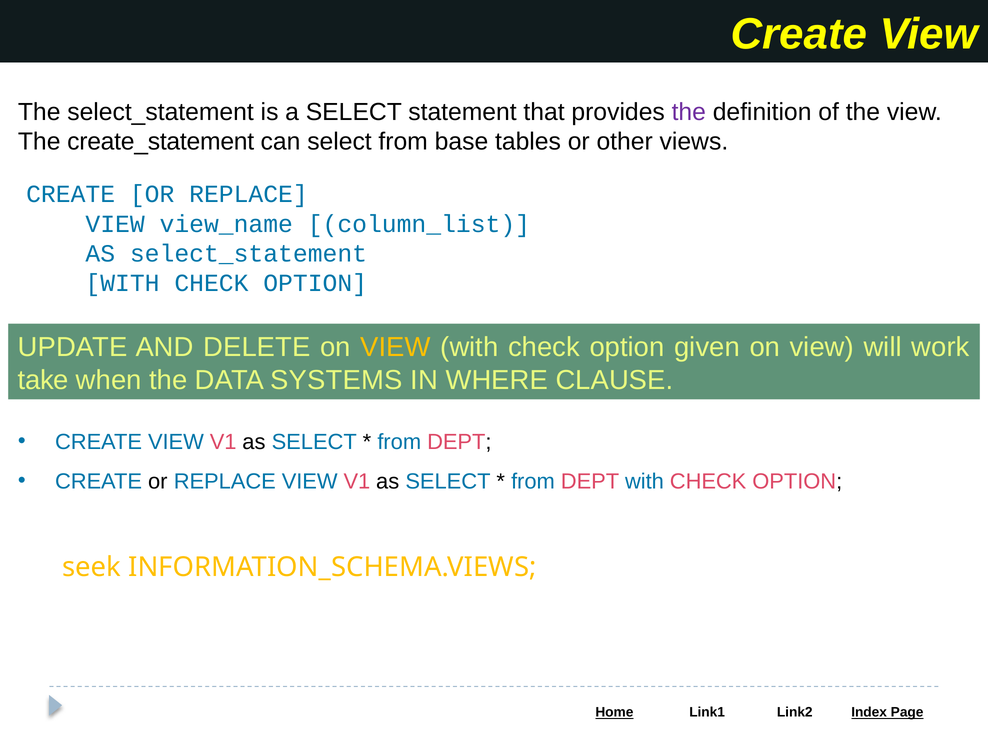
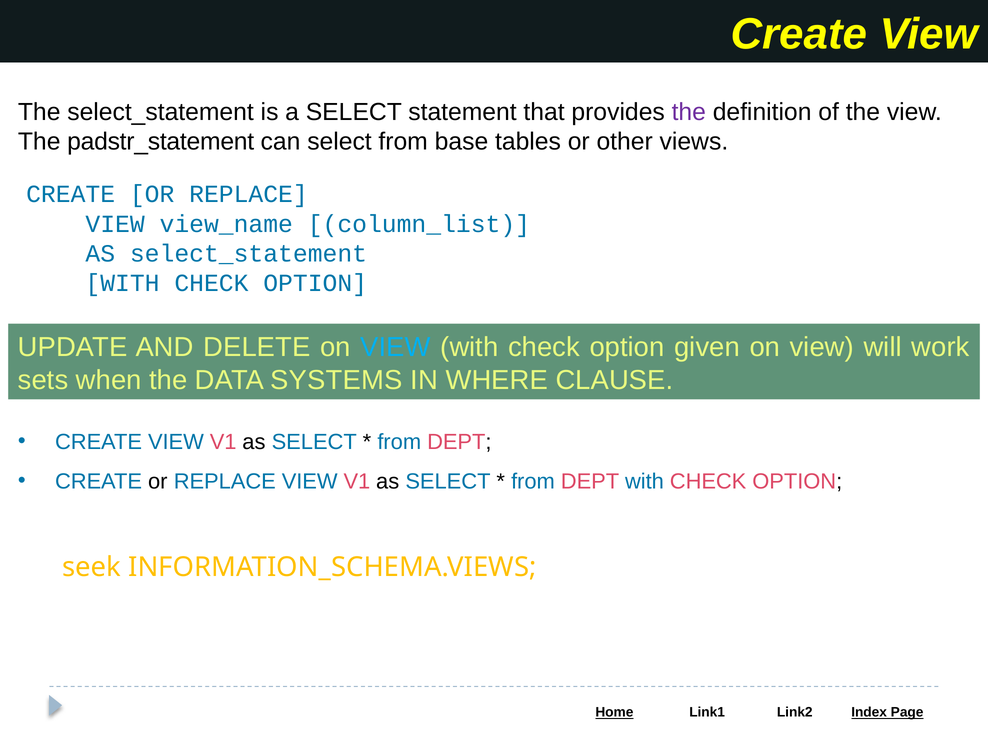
create_statement: create_statement -> padstr_statement (161, 142)
VIEW colour: yellow -> light blue (395, 347)
take: take -> sets (43, 380)
